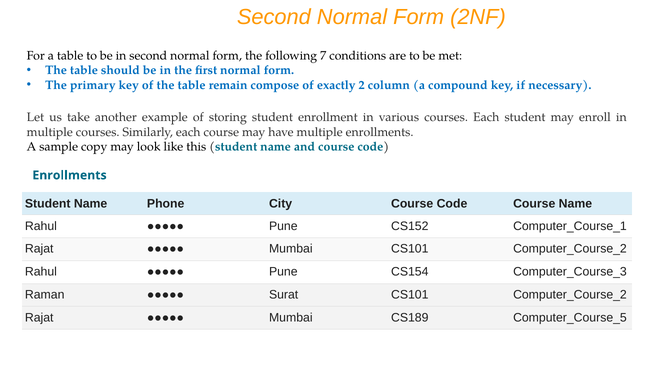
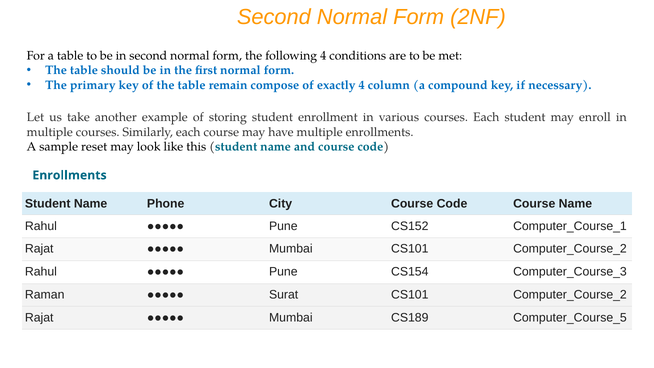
following 7: 7 -> 4 (323, 56)
exactly 2: 2 -> 4 (362, 85)
copy: copy -> reset (94, 147)
